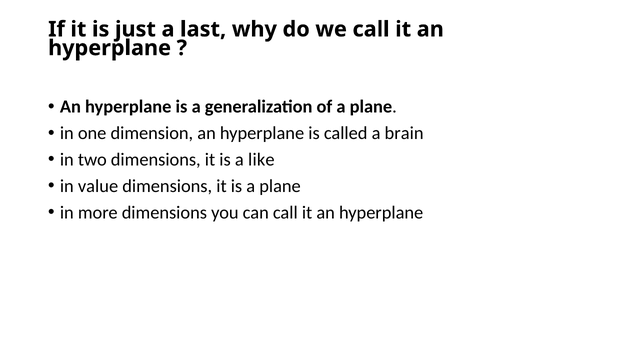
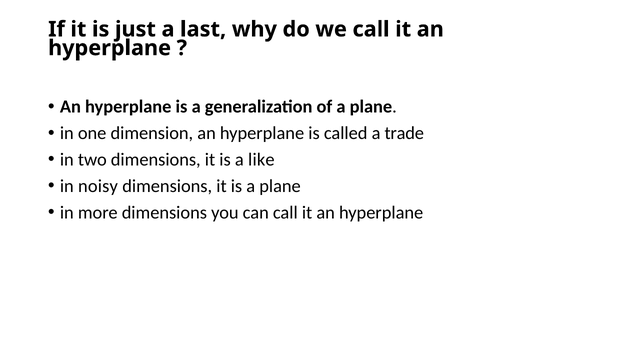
brain: brain -> trade (404, 133)
value: value -> noisy (98, 186)
